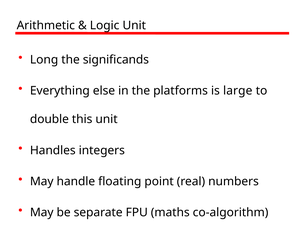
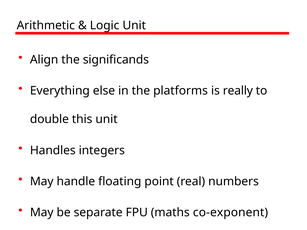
Long: Long -> Align (44, 60)
large: large -> really (238, 91)
co-algorithm: co-algorithm -> co-exponent (230, 213)
